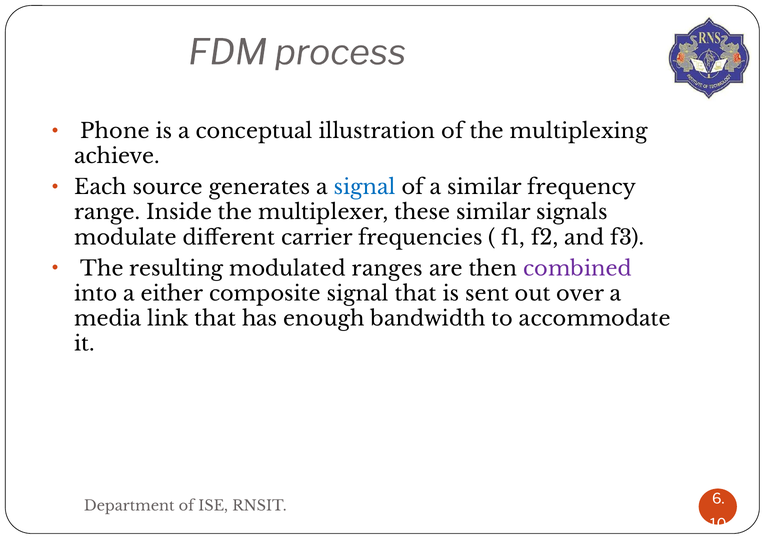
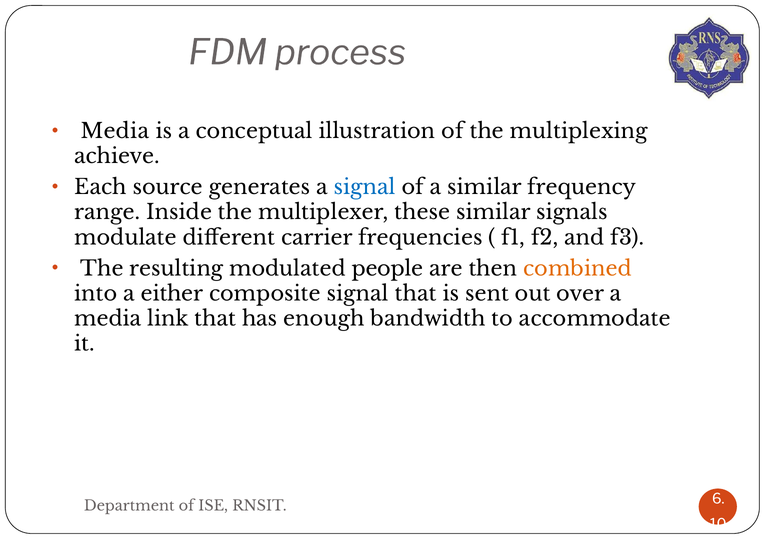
Phone: Phone -> Media (115, 131)
ranges: ranges -> people (388, 269)
combined colour: purple -> orange (577, 269)
